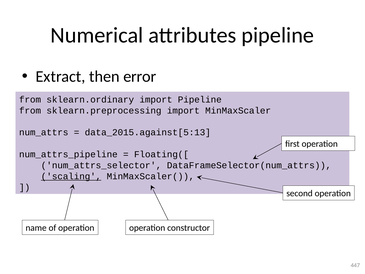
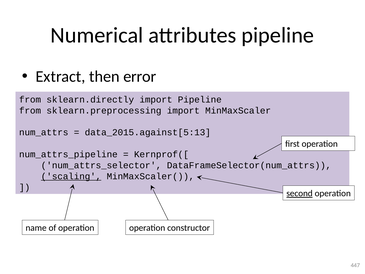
sklearn.ordinary: sklearn.ordinary -> sklearn.directly (90, 100)
Floating([: Floating([ -> Kernprof([ (161, 154)
second underline: none -> present (300, 193)
